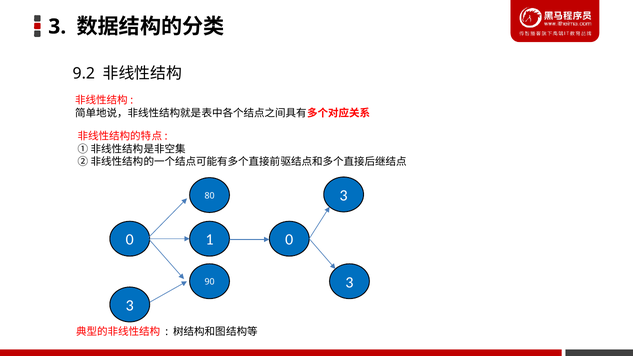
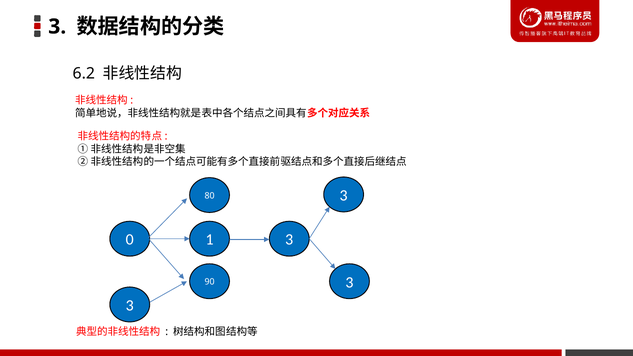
9.2: 9.2 -> 6.2 (84, 73)
1 0: 0 -> 3 (289, 240)
